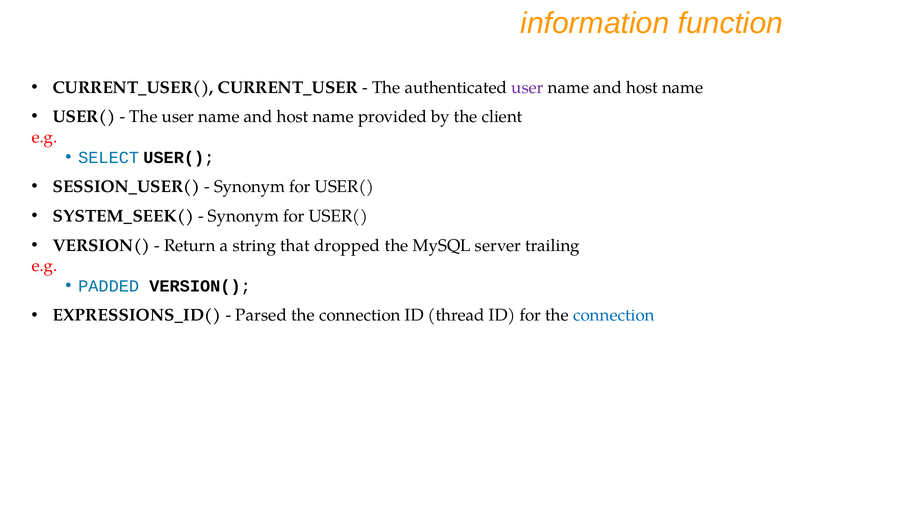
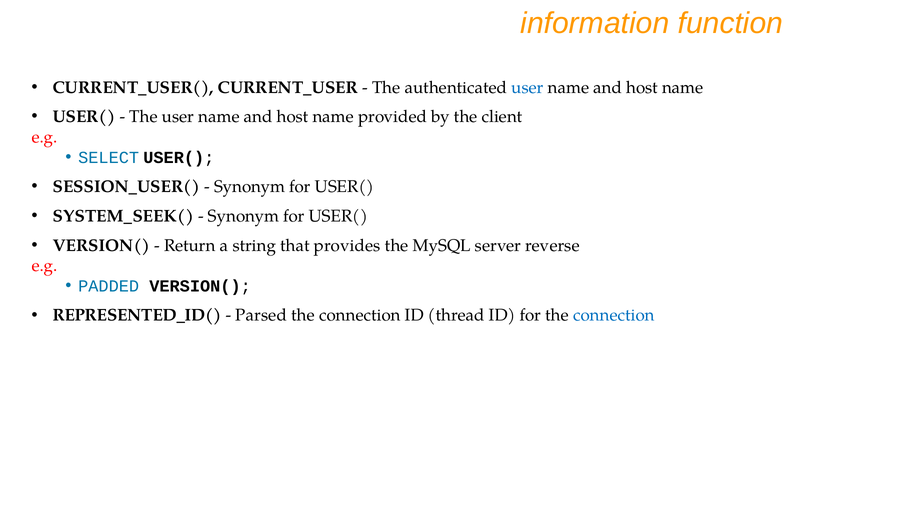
user colour: purple -> blue (527, 87)
dropped: dropped -> provides (347, 245)
trailing: trailing -> reverse (552, 245)
EXPRESSIONS_ID(: EXPRESSIONS_ID( -> REPRESENTED_ID( (137, 315)
